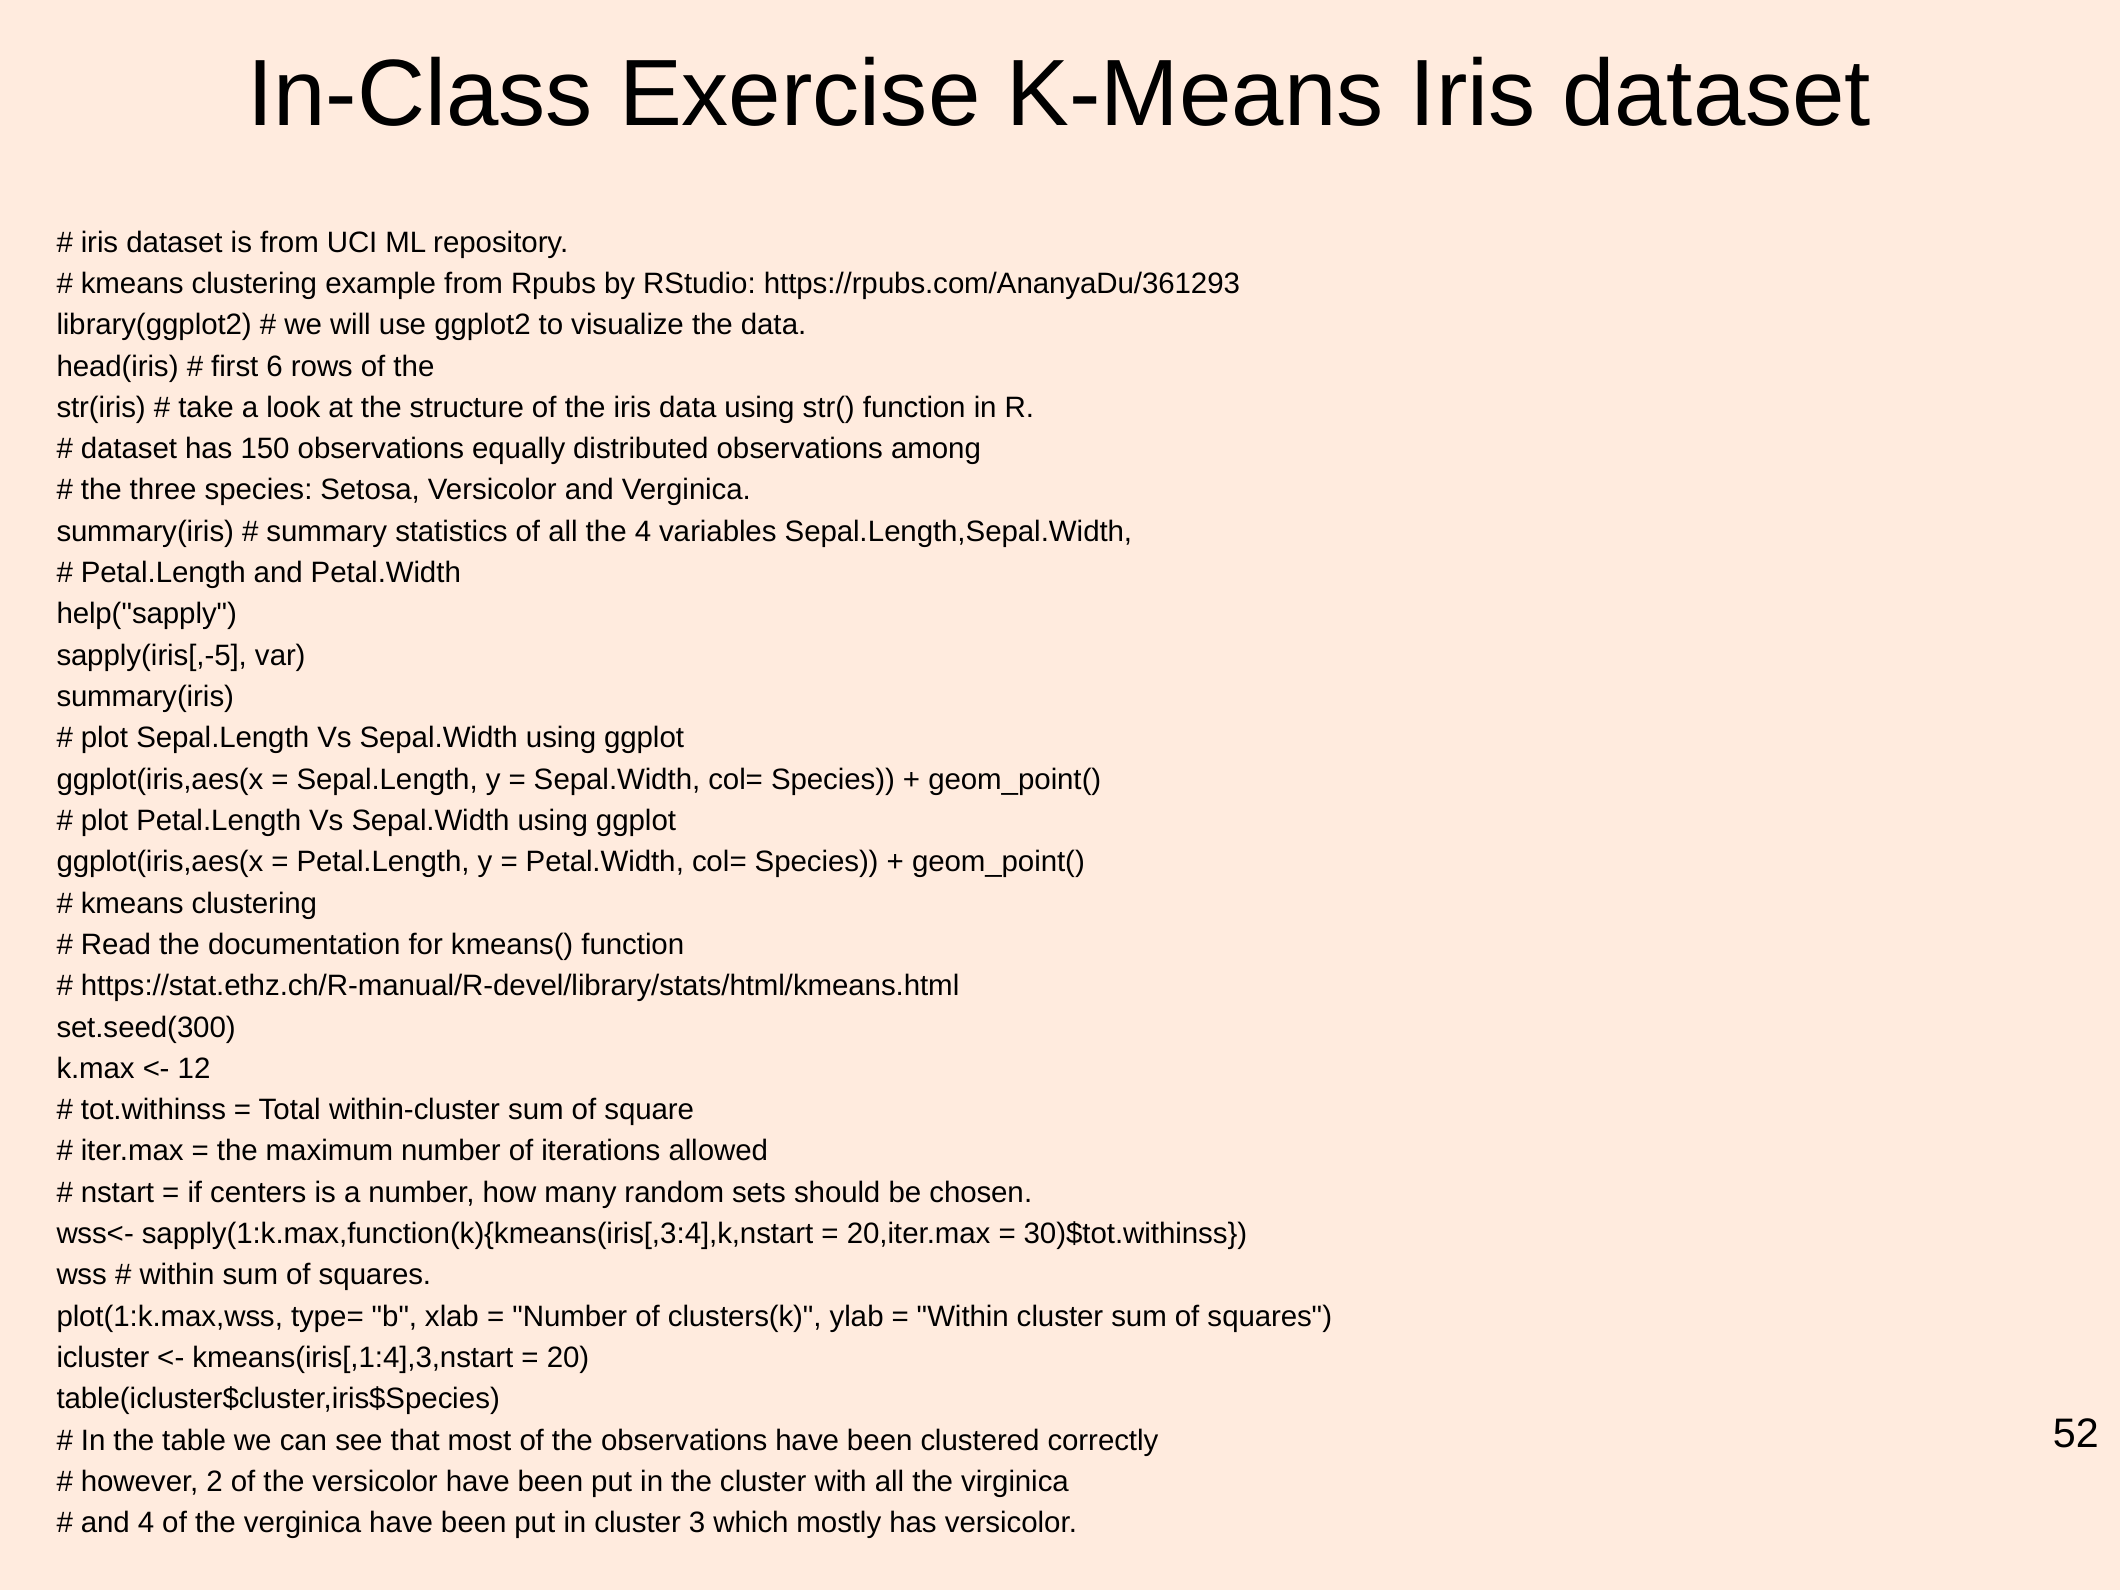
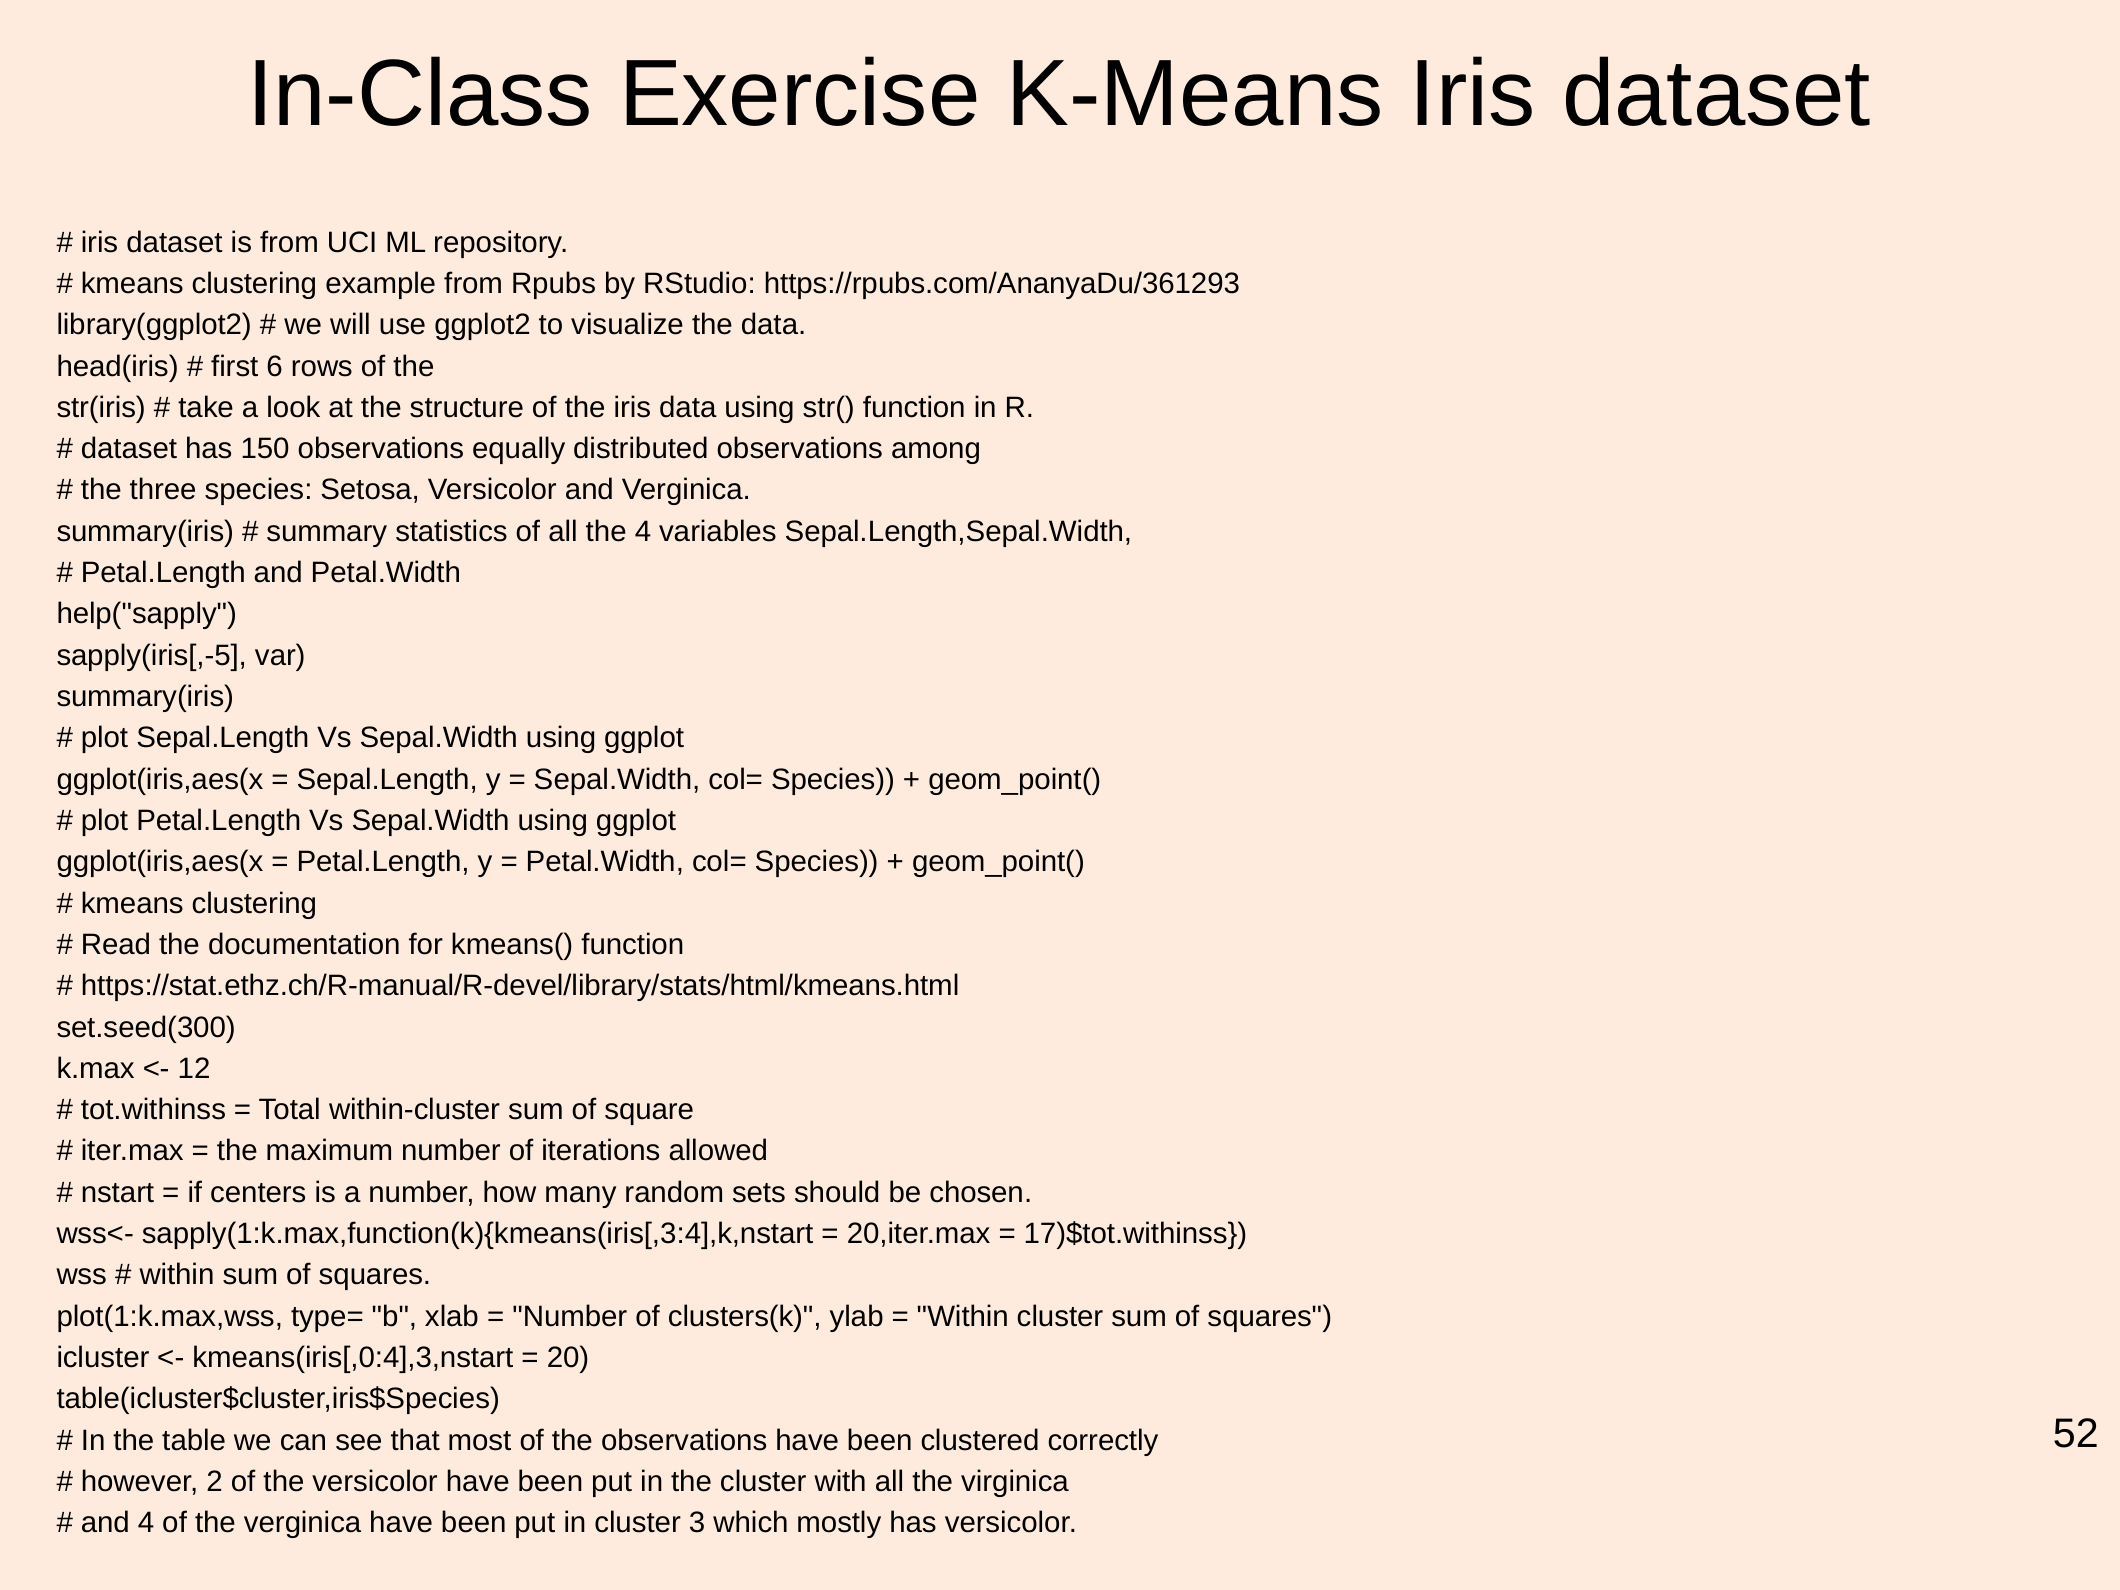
30)$tot.withinss: 30)$tot.withinss -> 17)$tot.withinss (1135, 1234)
kmeans(iris[,1:4],3,nstart: kmeans(iris[,1:4],3,nstart -> kmeans(iris[,0:4],3,nstart (353, 1358)
